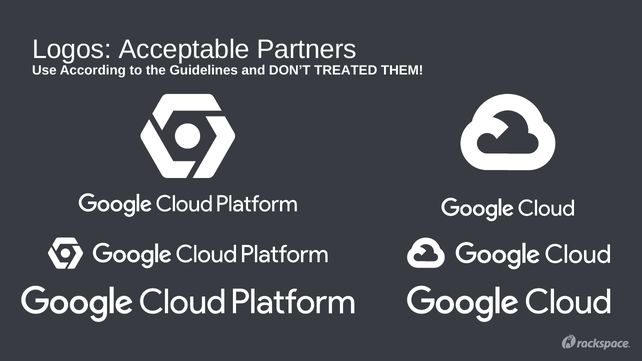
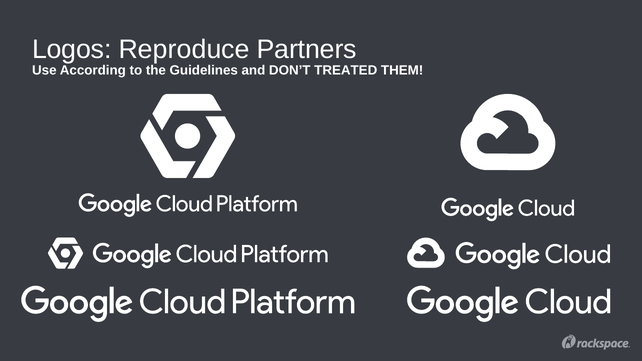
Acceptable: Acceptable -> Reproduce (184, 49)
